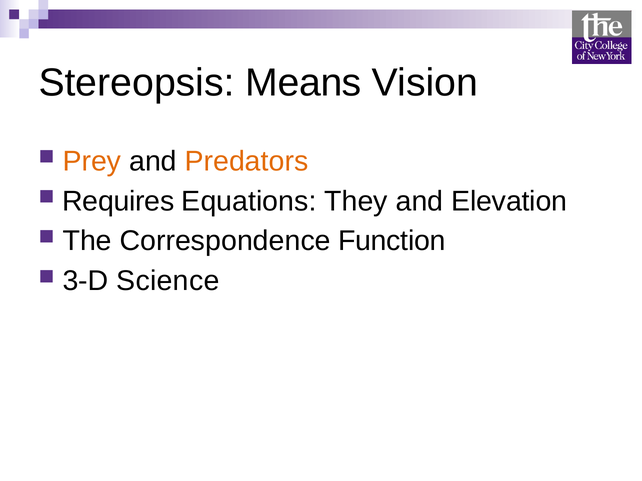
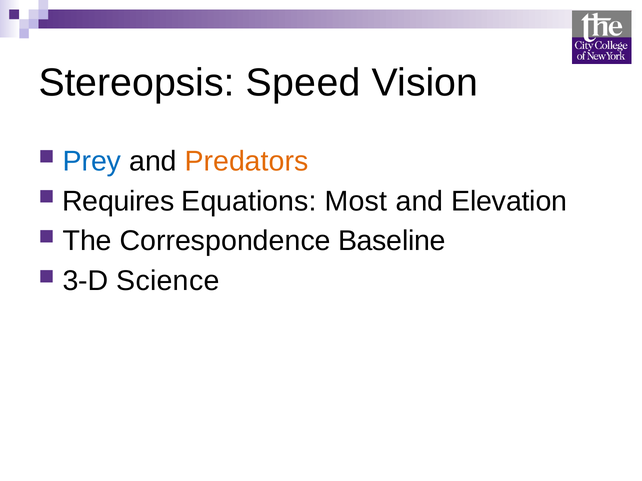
Means: Means -> Speed (303, 83)
Prey colour: orange -> blue (92, 161)
They: They -> Most (356, 201)
Function: Function -> Baseline (392, 241)
